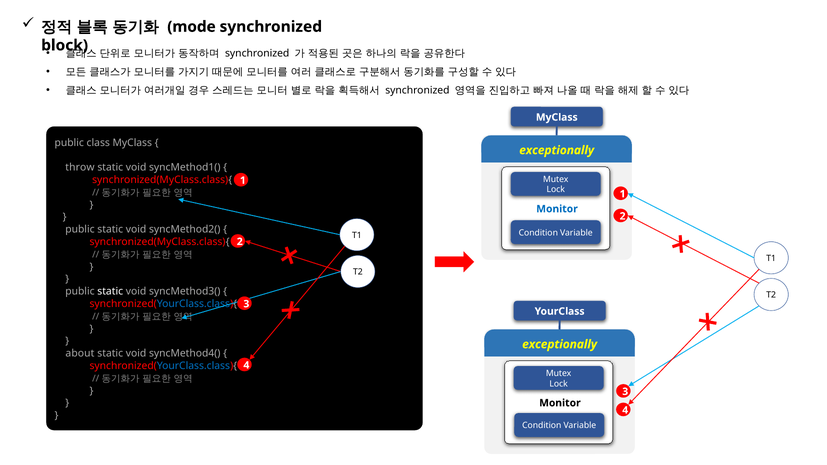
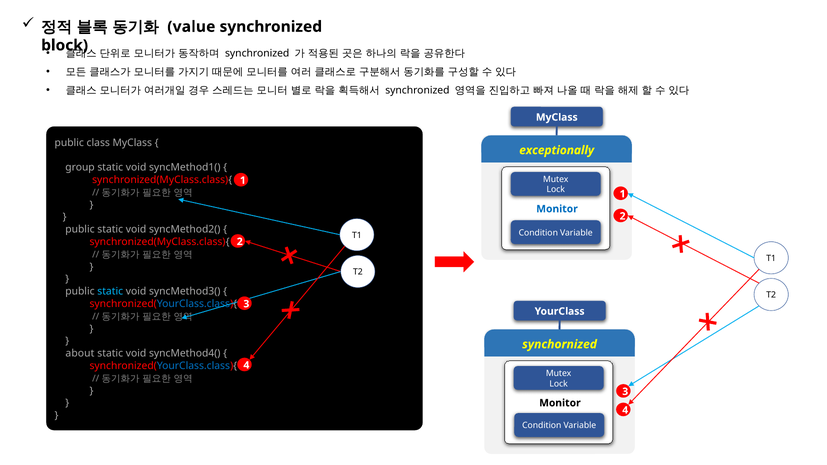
mode: mode -> value (191, 27)
throw: throw -> group (80, 168)
static colour: white -> light blue (110, 292)
exceptionally: exceptionally -> synchornized (560, 344)
